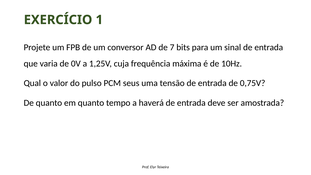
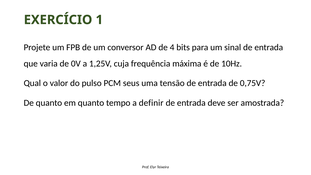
7: 7 -> 4 (172, 47)
haverá: haverá -> definir (151, 103)
